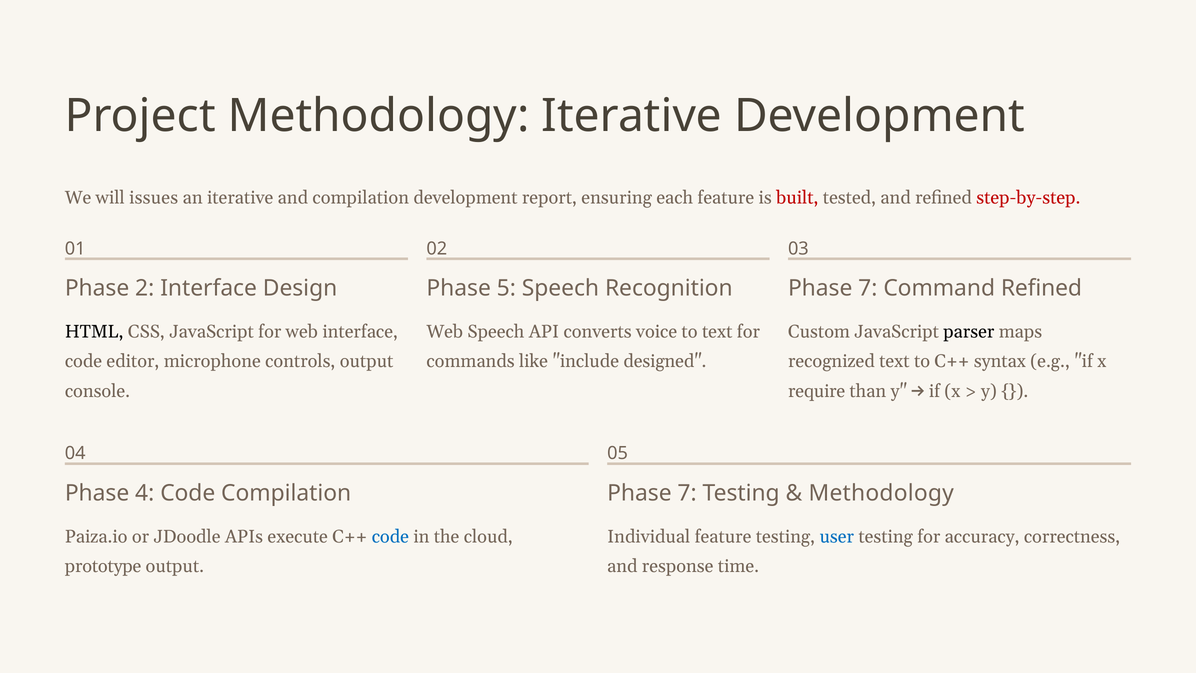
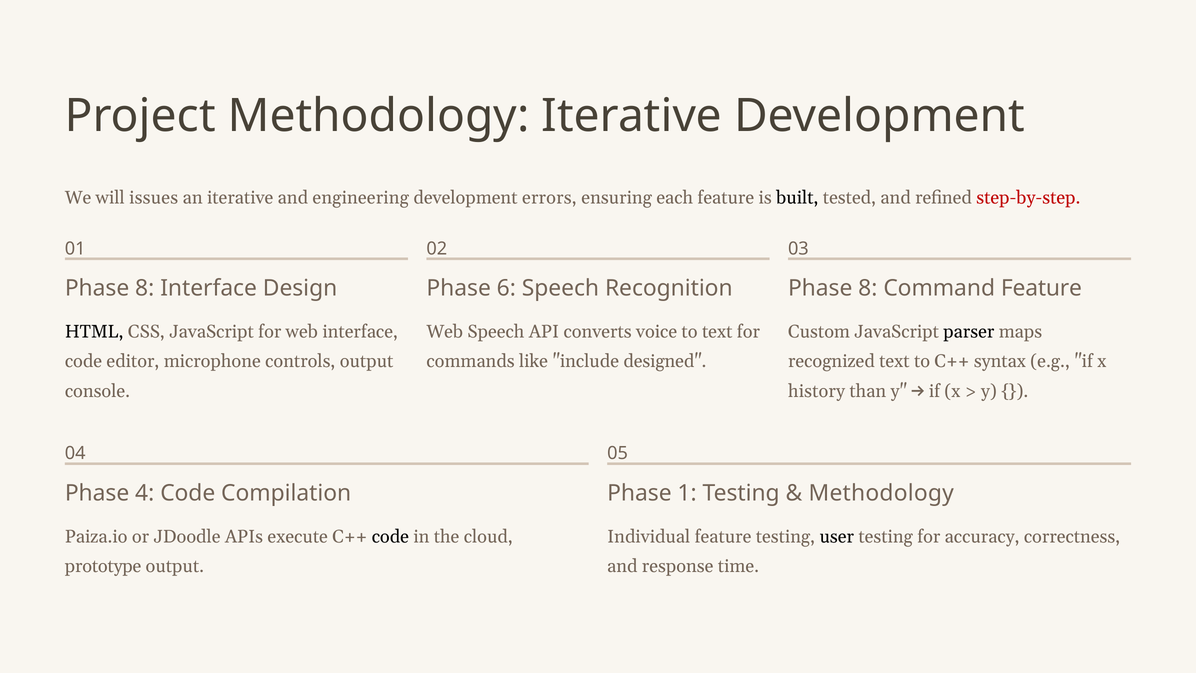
and compilation: compilation -> engineering (361, 198)
report: report -> errors (549, 198)
built colour: red -> black (797, 198)
2: 2 -> 8 (145, 288)
5: 5 -> 6 (506, 288)
7: 7 -> 8 (868, 288)
Command Refined: Refined -> Feature (1041, 288)
require: require -> history (817, 391)
7: 7 -> 1 (687, 493)
code colour: blue -> black (390, 537)
user colour: blue -> black (837, 537)
